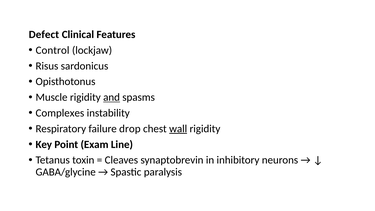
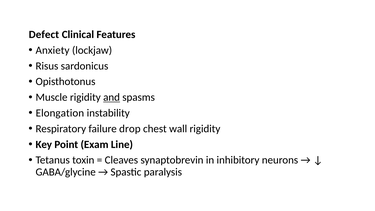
Control: Control -> Anxiety (53, 50)
Complexes: Complexes -> Elongation (60, 113)
wall underline: present -> none (178, 129)
